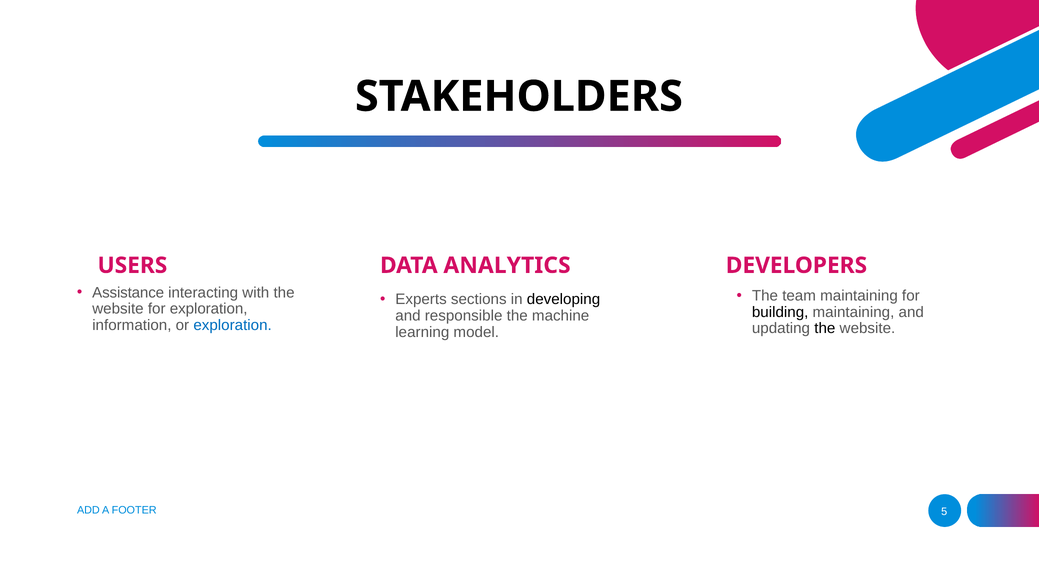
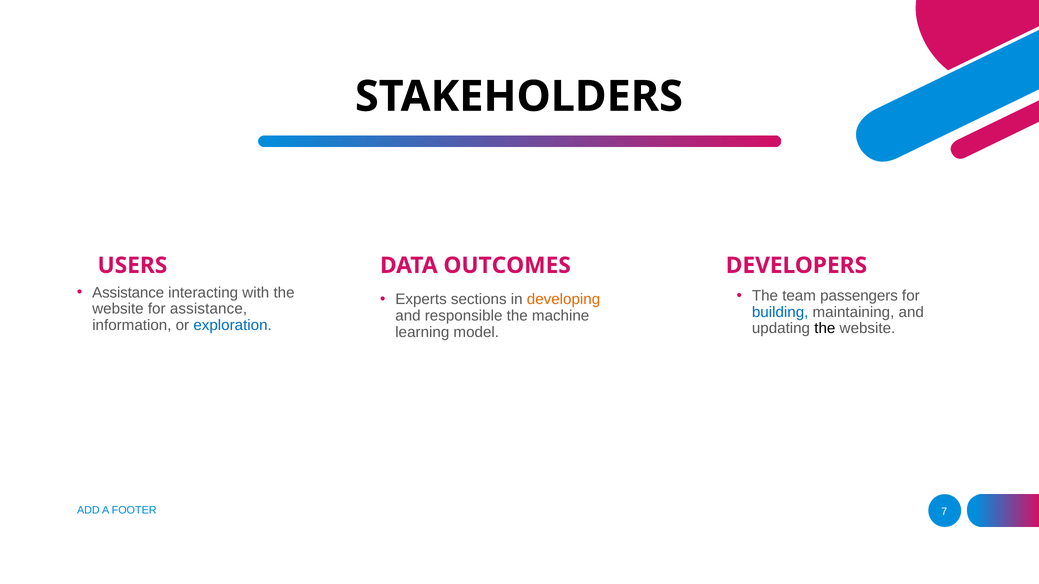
ANALYTICS: ANALYTICS -> OUTCOMES (507, 266)
team maintaining: maintaining -> passengers (859, 296)
developing colour: black -> orange (564, 300)
for exploration: exploration -> assistance (209, 309)
building colour: black -> blue (780, 312)
5: 5 -> 7 (944, 512)
